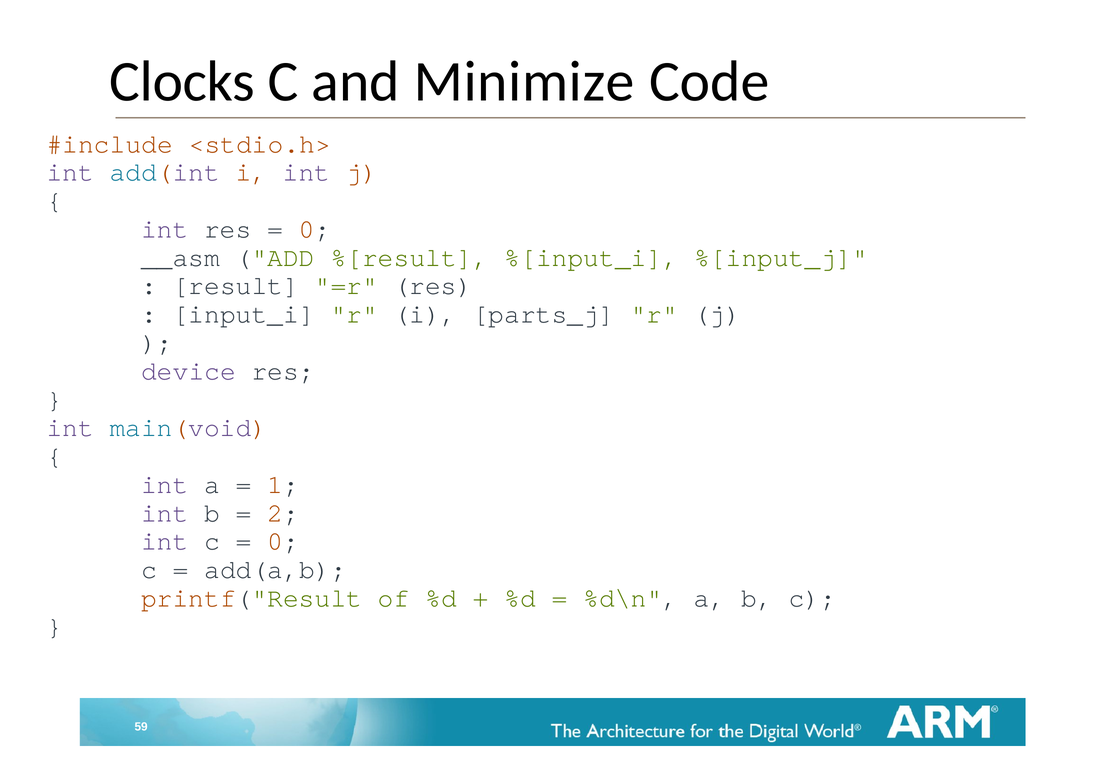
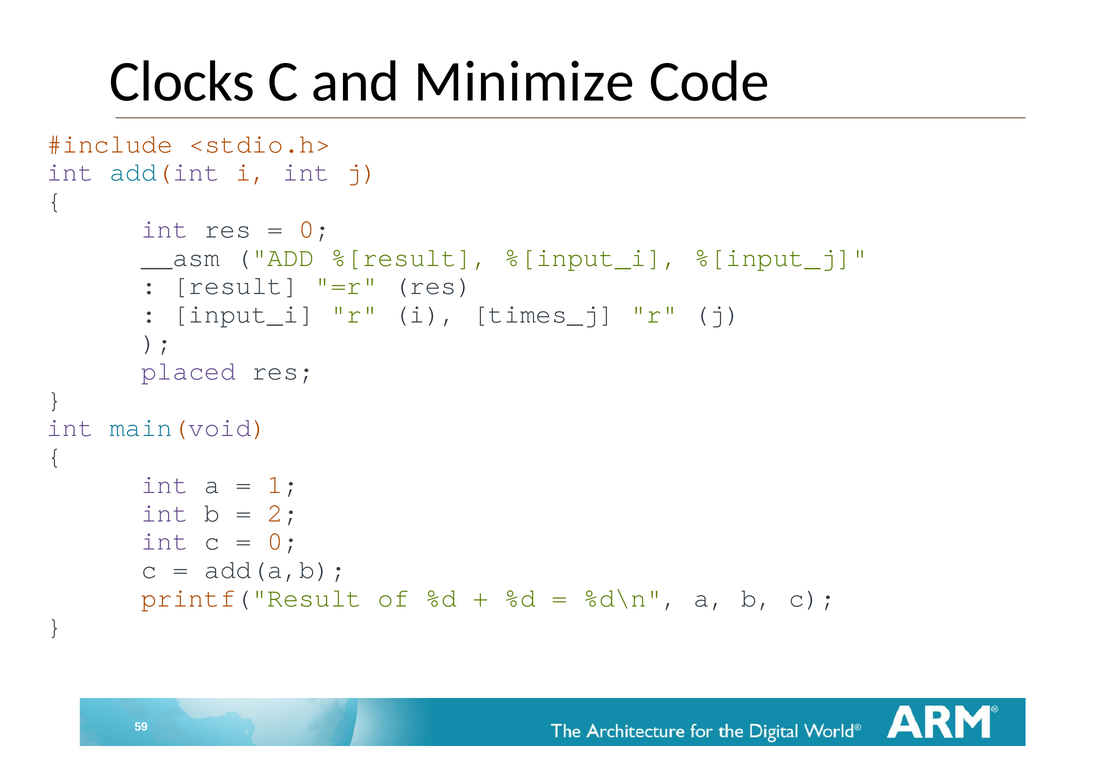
parts_j: parts_j -> times_j (544, 314)
device: device -> placed (189, 371)
